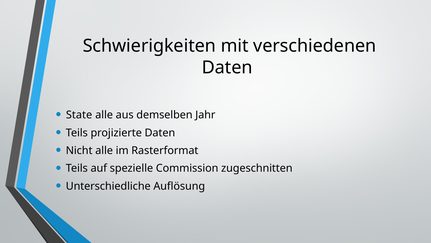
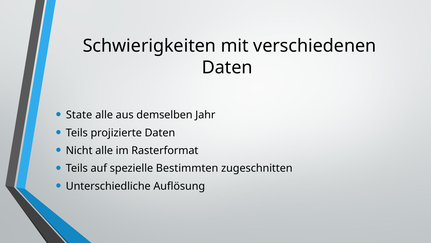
Commission: Commission -> Bestimmten (187, 168)
